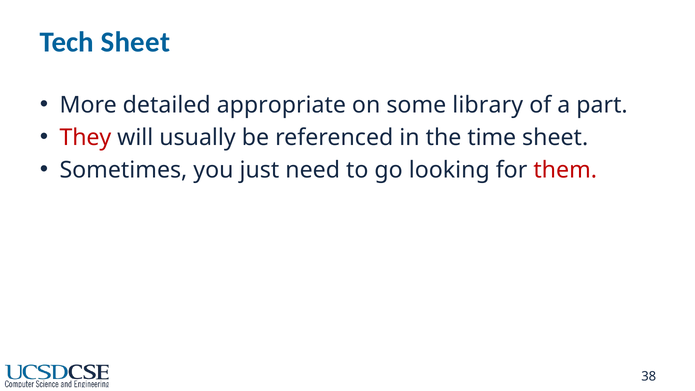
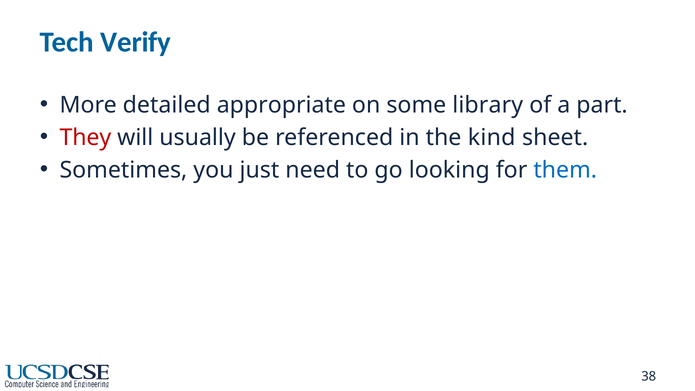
Tech Sheet: Sheet -> Verify (136, 42)
time: time -> kind (492, 137)
them colour: red -> blue (565, 170)
